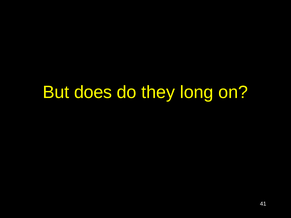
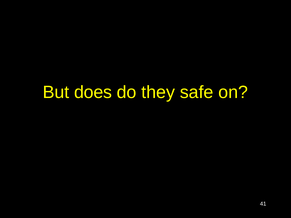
long: long -> safe (197, 92)
